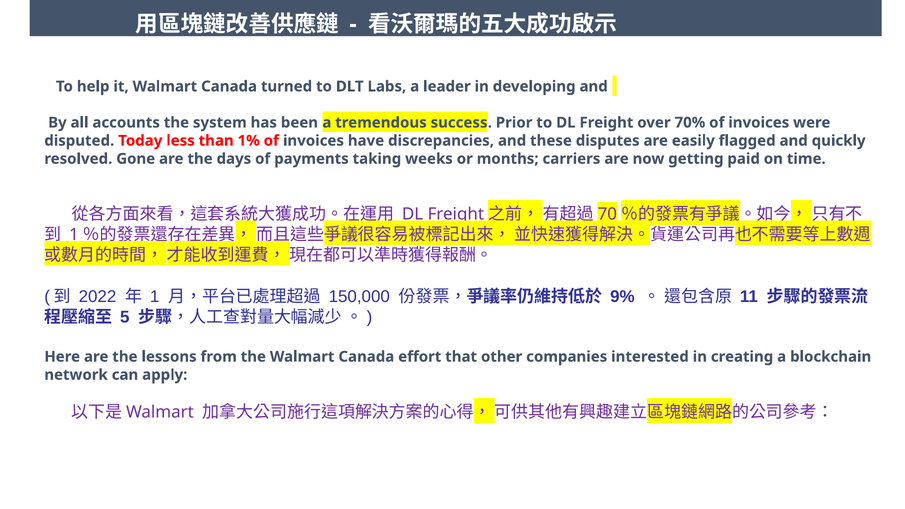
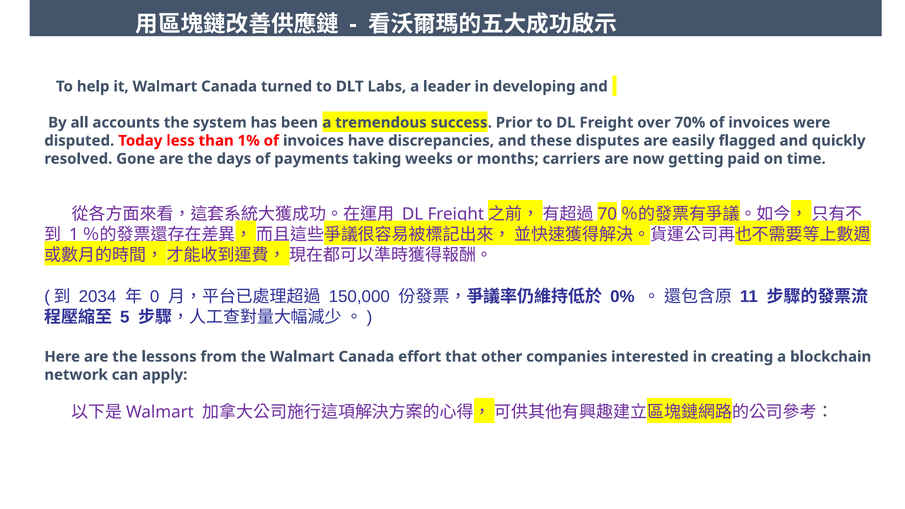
2022: 2022 -> 2034 (97, 297)
1: 1 -> 0 (155, 297)
9%: 9% -> 0% (622, 297)
